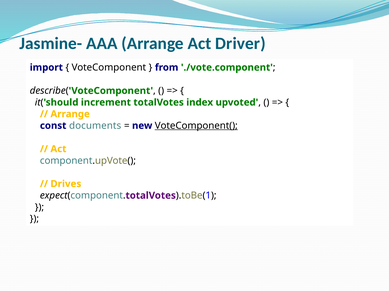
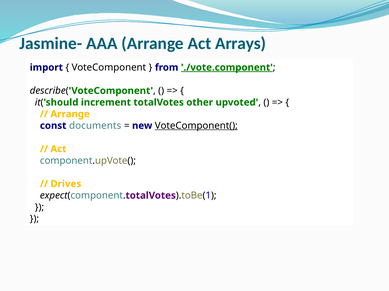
Driver: Driver -> Arrays (241, 43)
./vote.component underline: none -> present (227, 68)
index: index -> other (200, 103)
